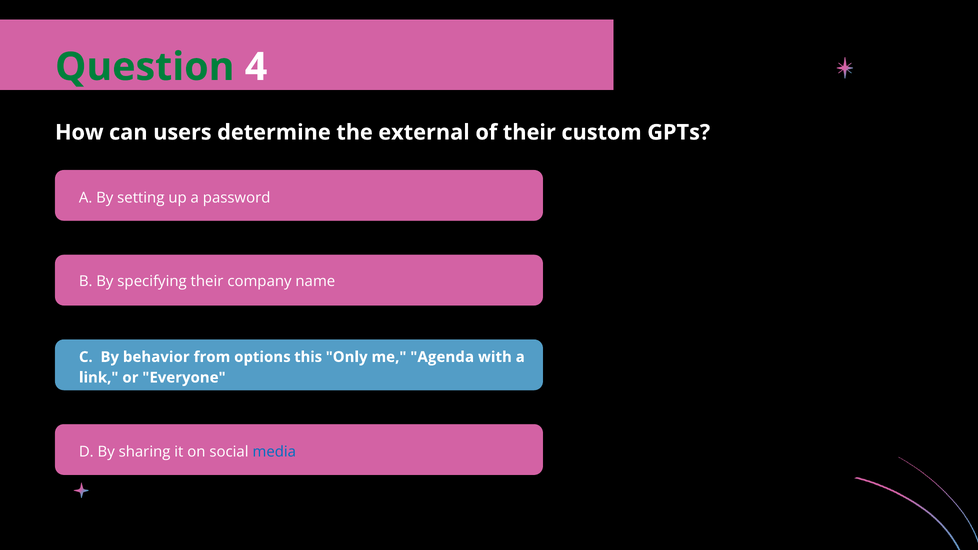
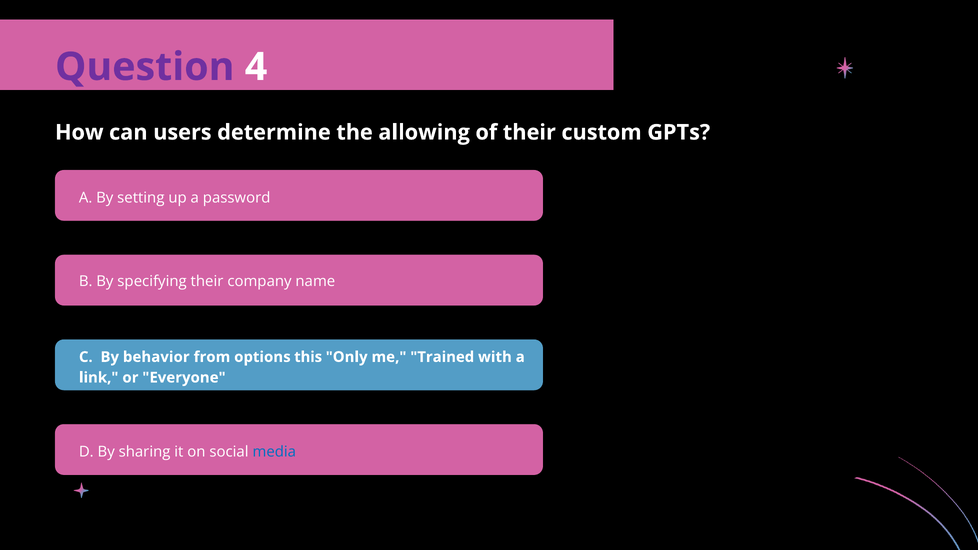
Question colour: green -> purple (145, 67)
external: external -> allowing (424, 132)
Agenda: Agenda -> Trained (442, 357)
